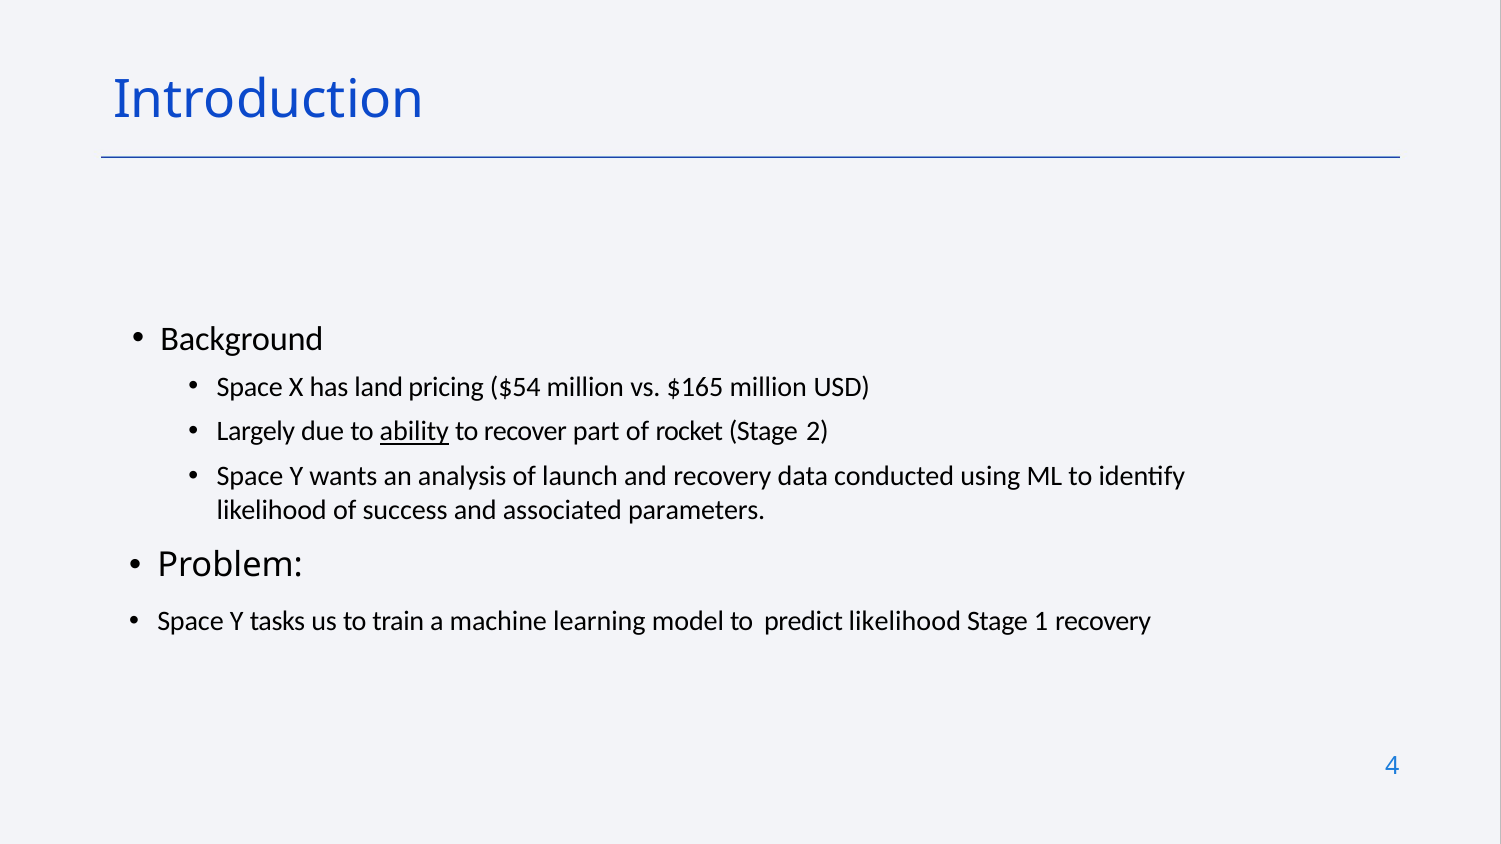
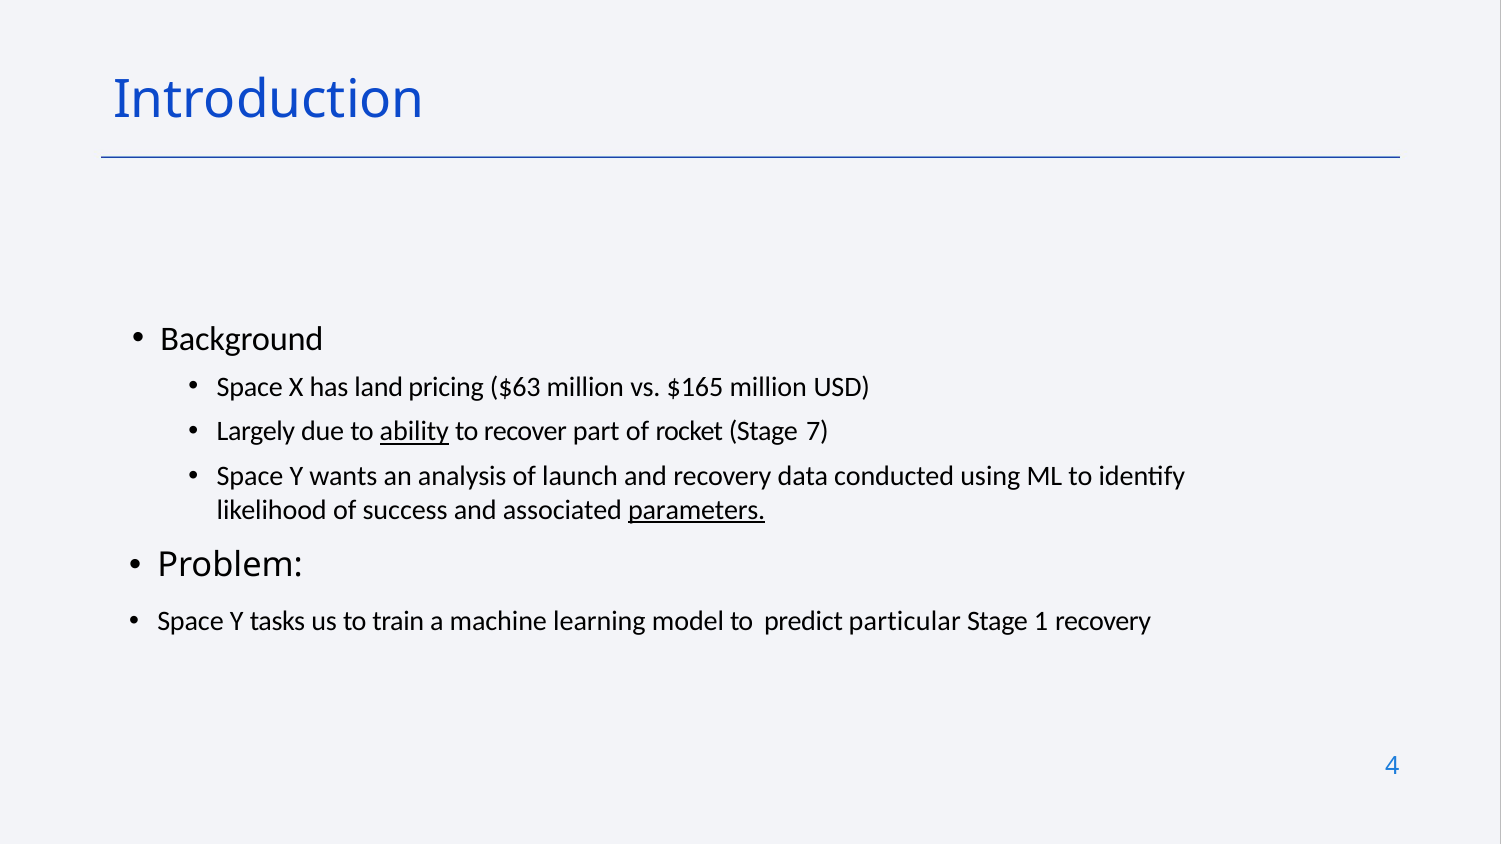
$54: $54 -> $63 (515, 387)
2: 2 -> 7 (817, 432)
parameters underline: none -> present (697, 510)
predict likelihood: likelihood -> particular (905, 621)
